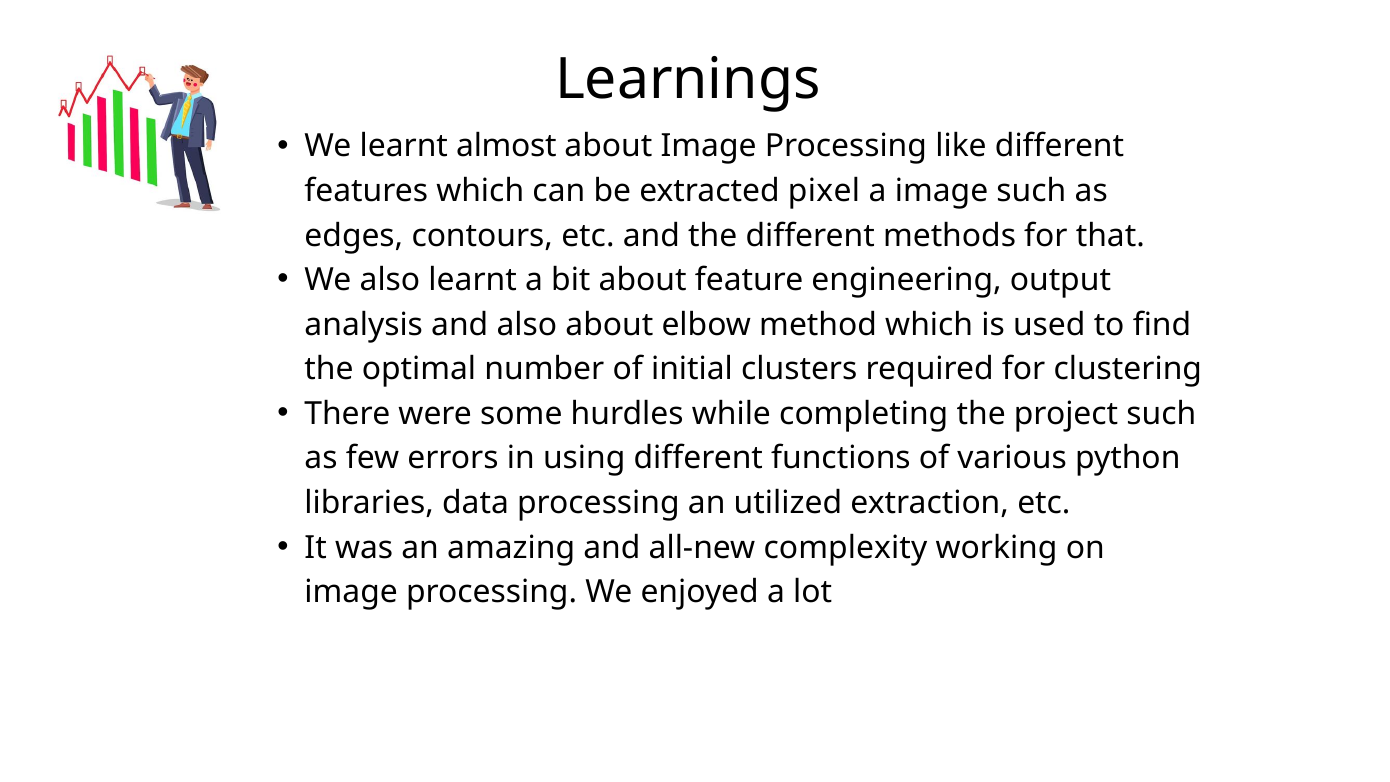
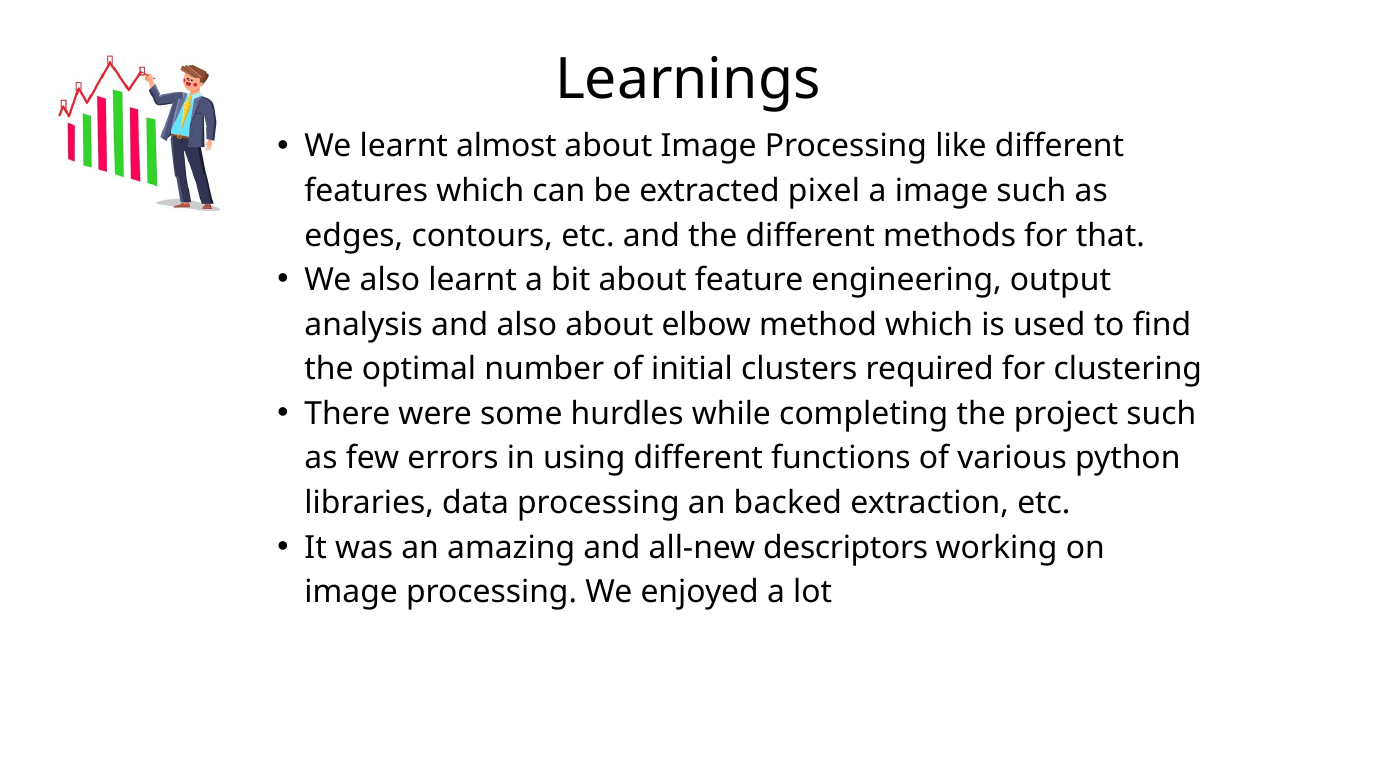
utilized: utilized -> backed (788, 503)
complexity: complexity -> descriptors (846, 548)
